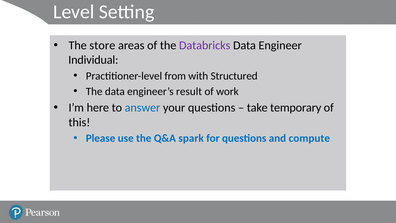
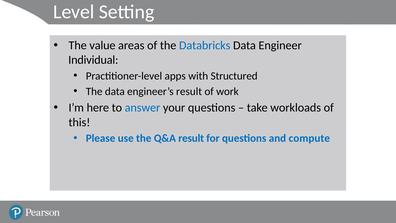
store: store -> value (102, 45)
Databricks colour: purple -> blue (205, 45)
from: from -> apps (175, 76)
temporary: temporary -> workloads (296, 108)
Q&A spark: spark -> result (191, 138)
